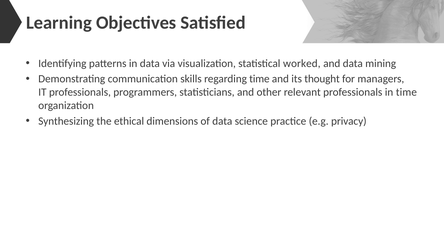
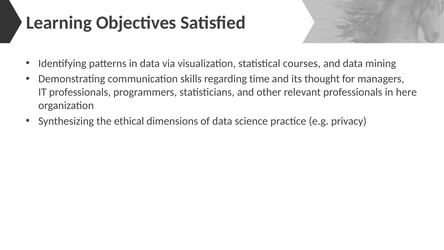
worked: worked -> courses (302, 63)
in time: time -> here (406, 92)
